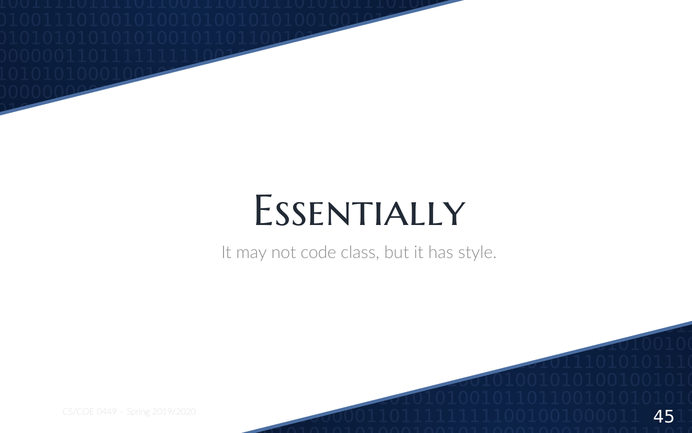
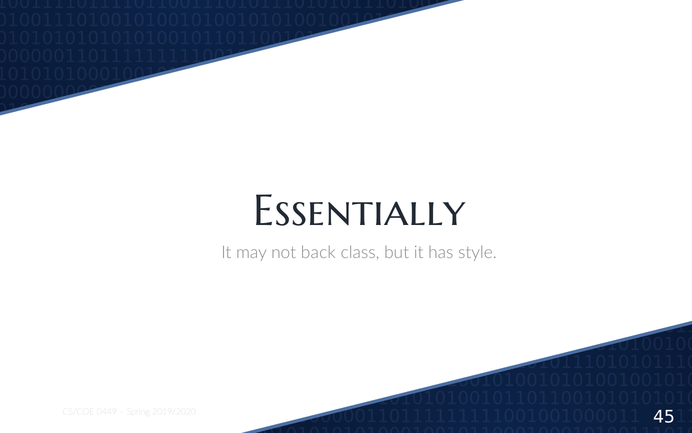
code: code -> back (318, 252)
